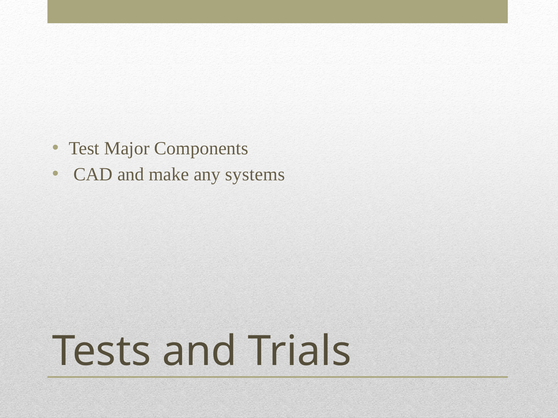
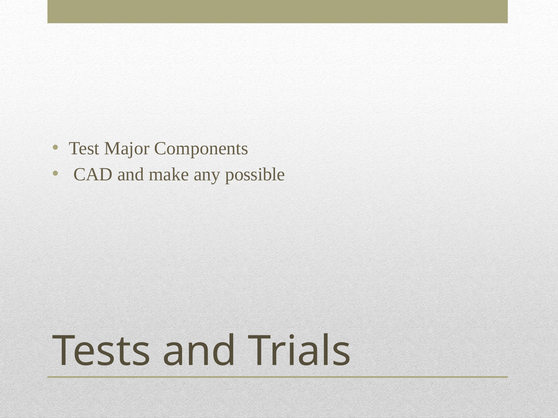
systems: systems -> possible (255, 175)
